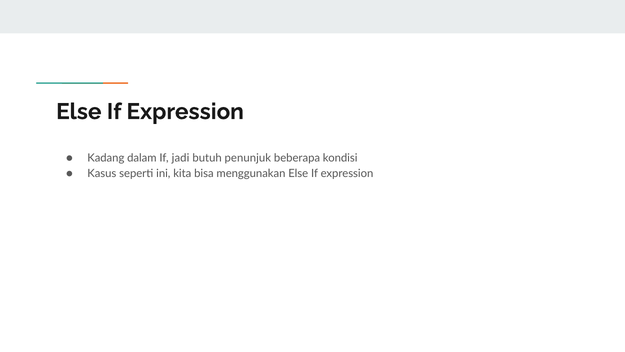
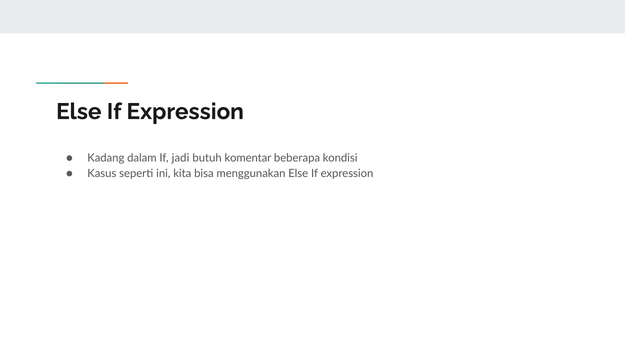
penunjuk: penunjuk -> komentar (248, 158)
